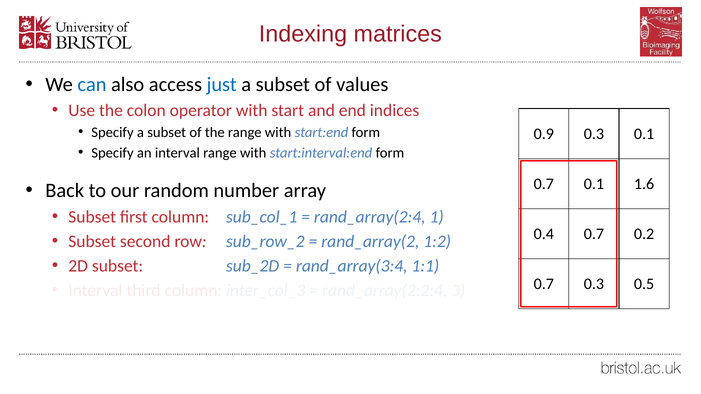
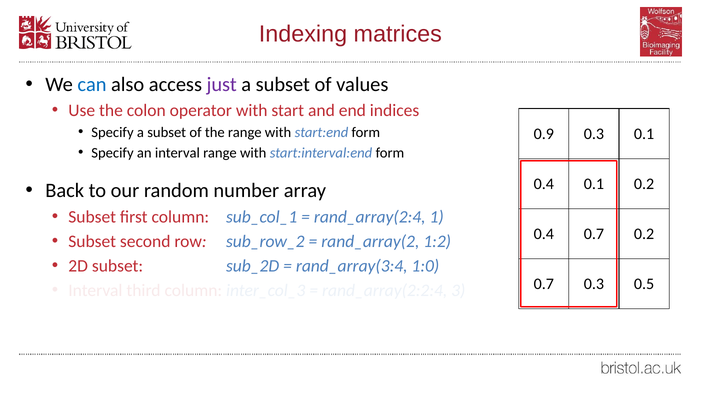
just colour: blue -> purple (222, 85)
0.7: 0.7 -> 0.4 (544, 184)
0.1 1.6: 1.6 -> 0.2 (644, 184)
1:1: 1:1 -> 1:0 (425, 266)
